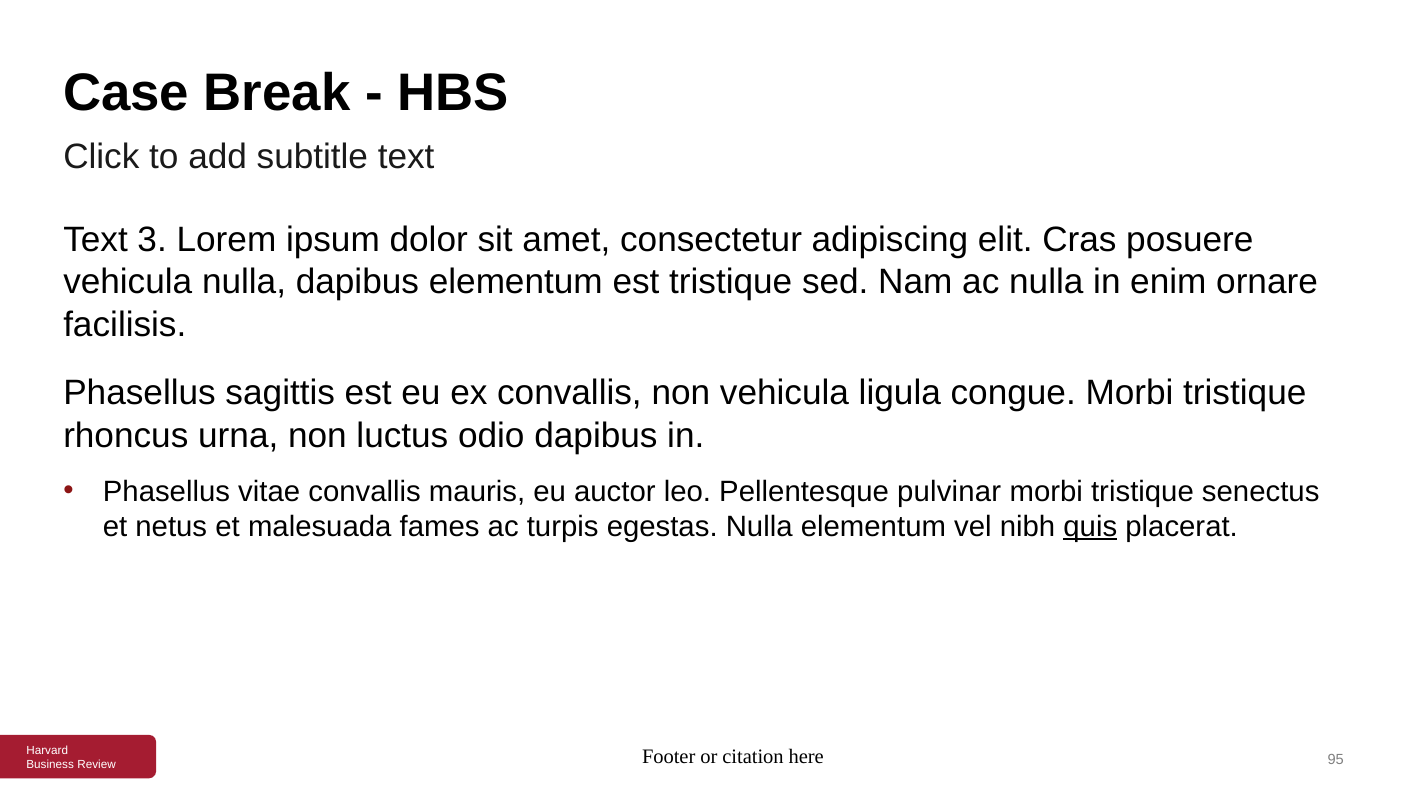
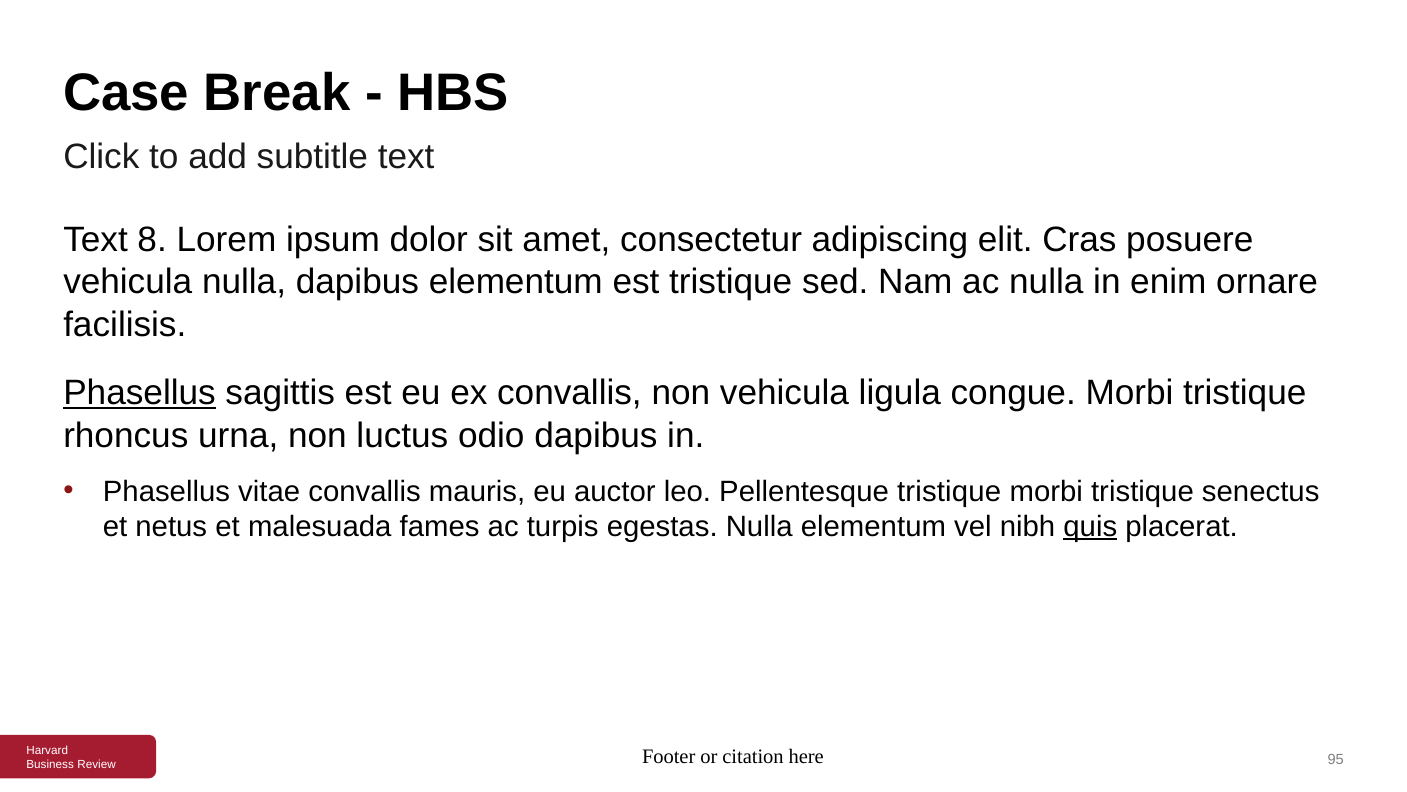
3: 3 -> 8 (152, 240)
Phasellus underline: none -> present (140, 393)
Pellentesque pulvinar: pulvinar -> tristique (949, 491)
